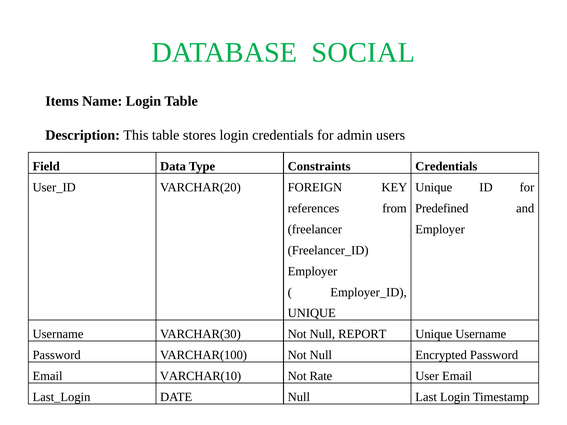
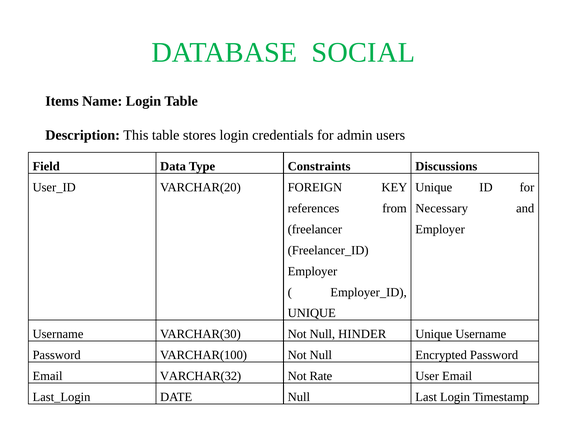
Constraints Credentials: Credentials -> Discussions (446, 166)
Predefined: Predefined -> Necessary (442, 208)
REPORT: REPORT -> HINDER (362, 334)
VARCHAR(10: VARCHAR(10 -> VARCHAR(32 (201, 376)
